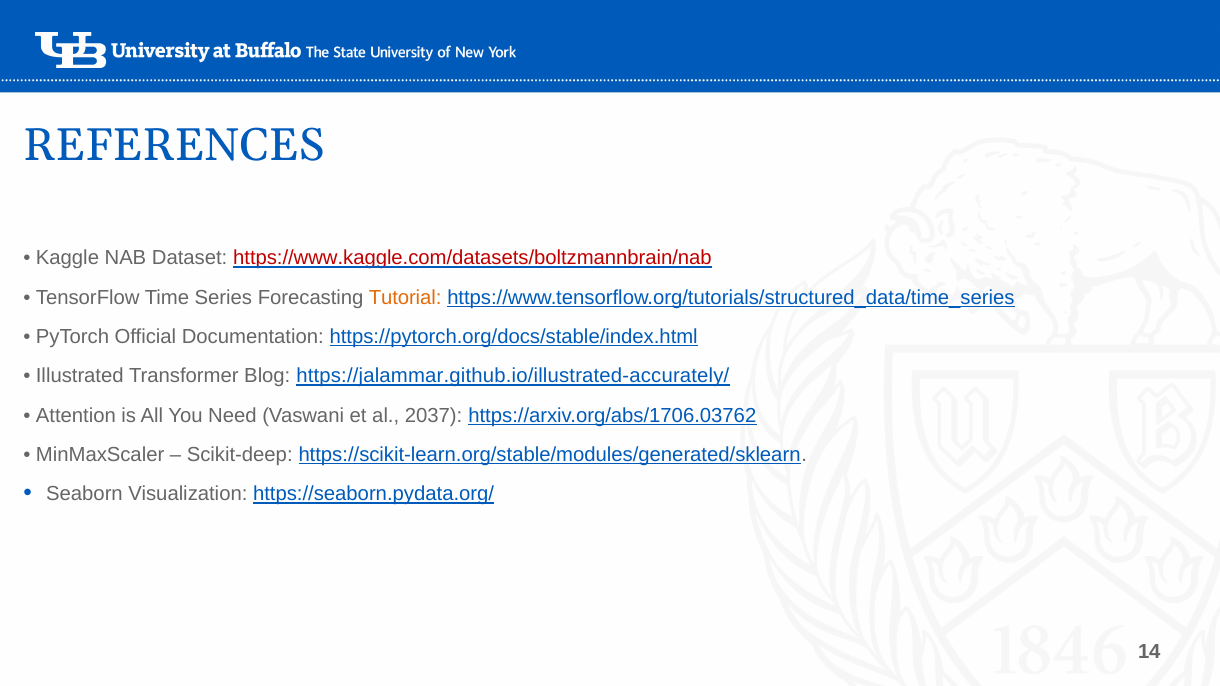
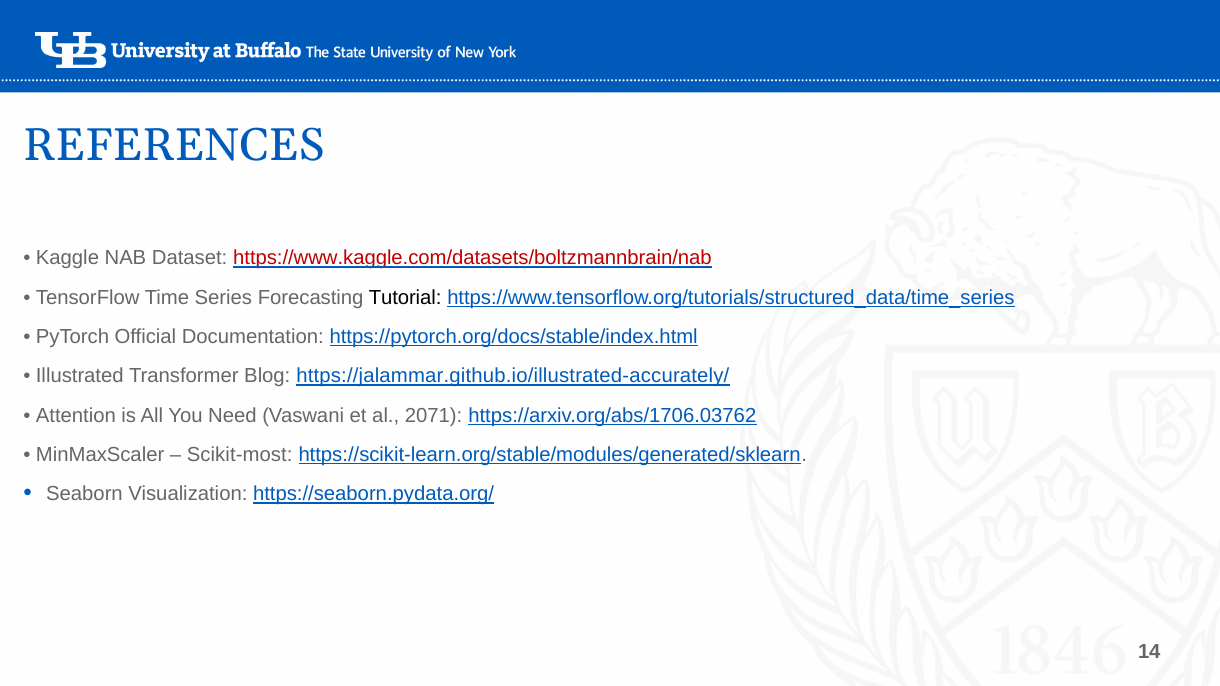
Tutorial colour: orange -> black (405, 297)
2037: 2037 -> 2071 (434, 415)
Scikit-deep: Scikit-deep -> Scikit-most (240, 455)
